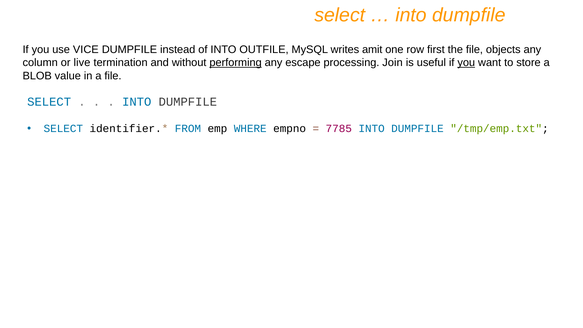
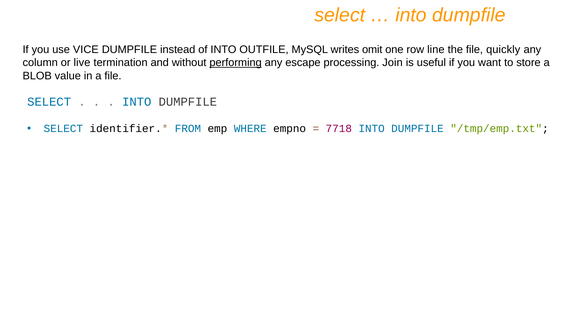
amit: amit -> omit (372, 50)
first: first -> line (436, 50)
objects: objects -> quickly (503, 50)
you underline: present -> none (466, 63)
7785: 7785 -> 7718 (339, 129)
